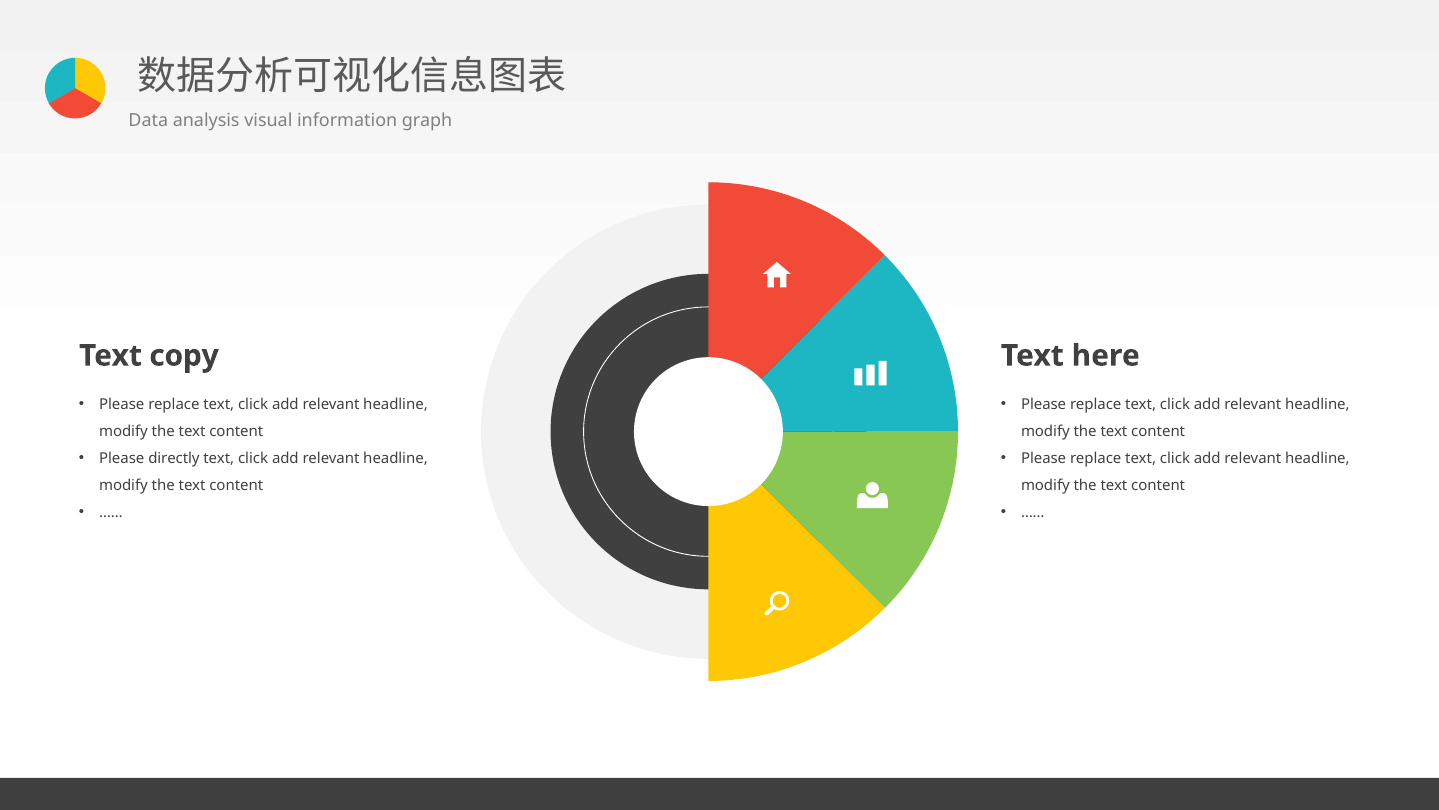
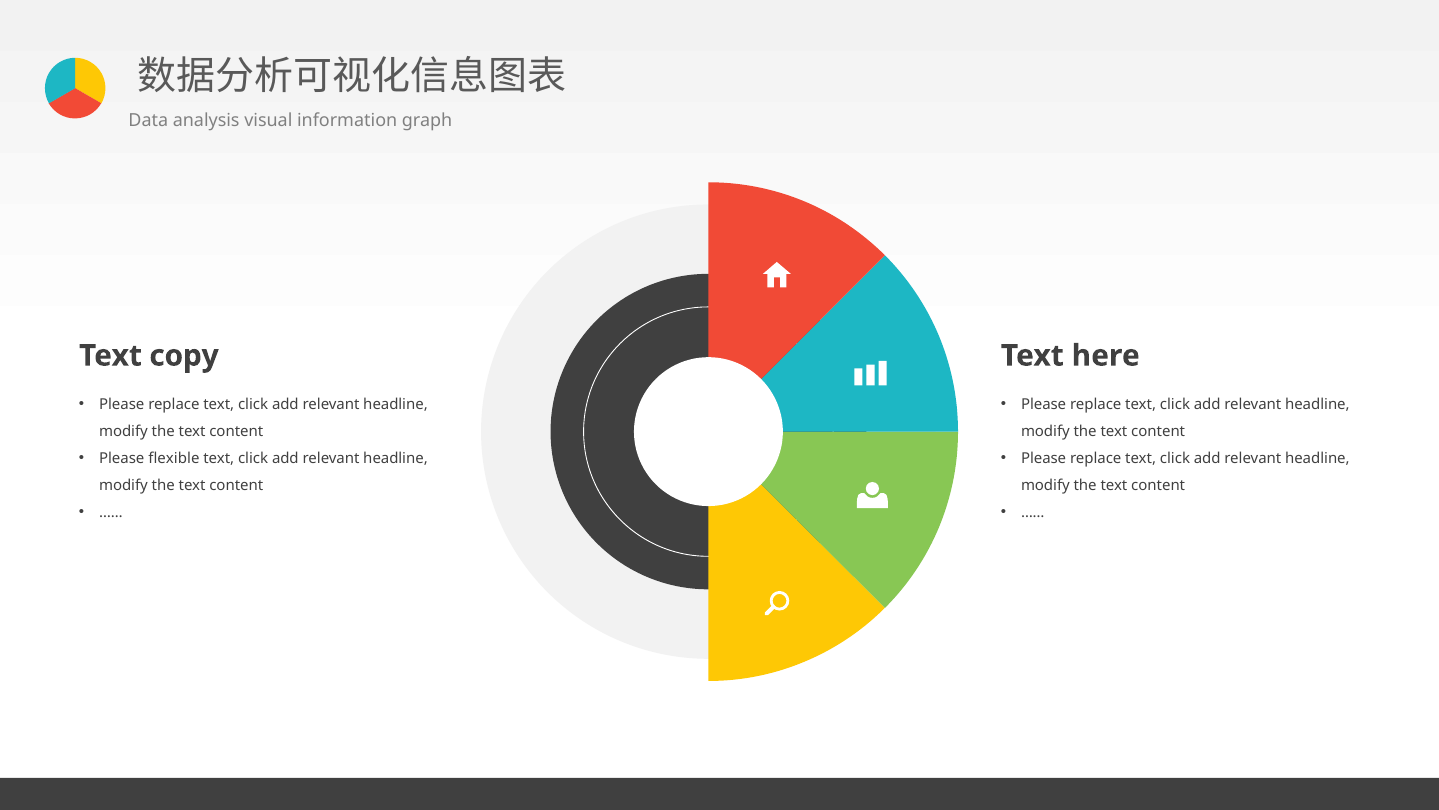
directly: directly -> flexible (174, 458)
